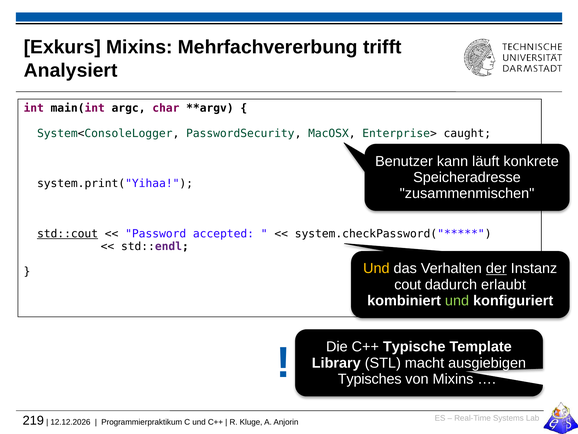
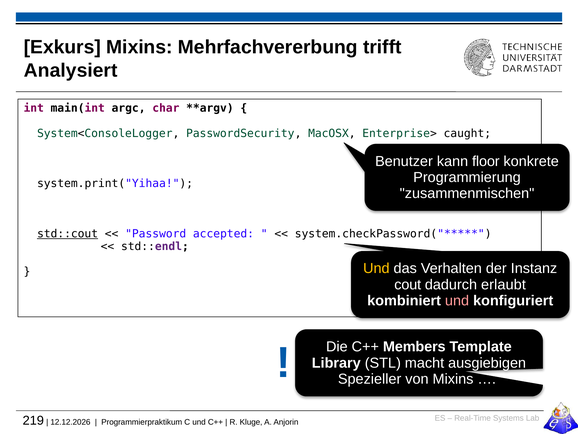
läuft: läuft -> floor (486, 161)
Speicheradresse: Speicheradresse -> Programmierung (467, 177)
der underline: present -> none (496, 268)
und colour: light green -> pink (457, 300)
Typische: Typische -> Members (414, 346)
Typisches: Typisches -> Spezieller (370, 379)
